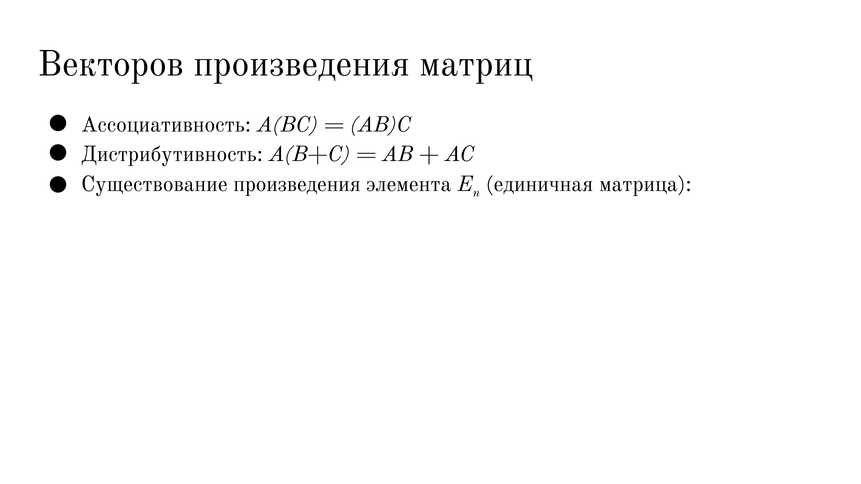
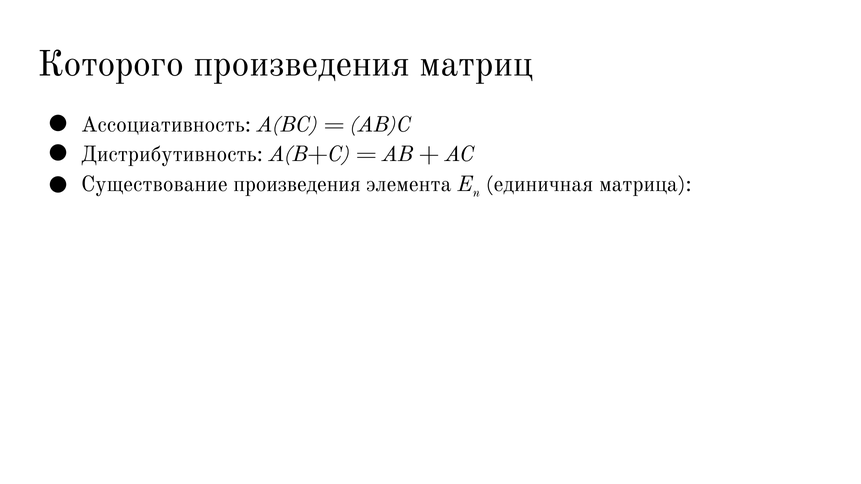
Векторов: Векторов -> Которого (111, 64)
